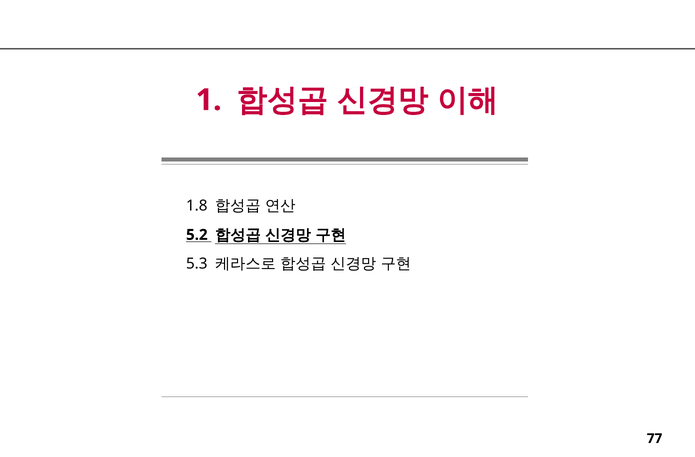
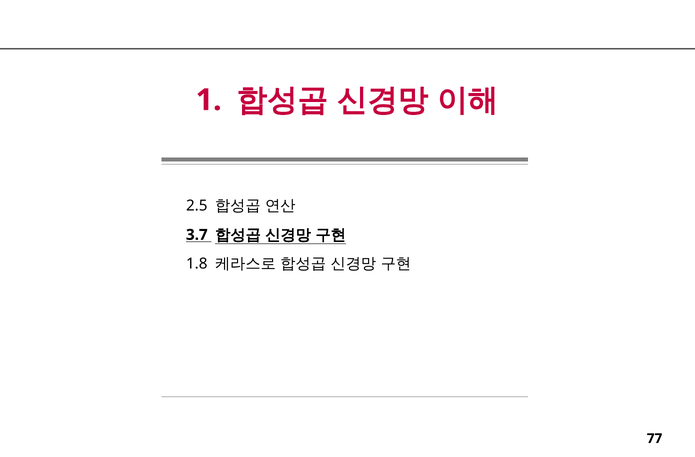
1.8: 1.8 -> 2.5 (197, 205)
5.2: 5.2 -> 3.7 (197, 235)
5.3: 5.3 -> 1.8 (197, 264)
